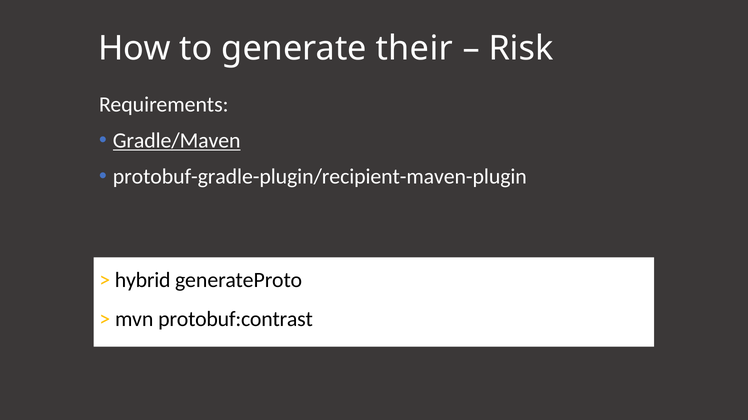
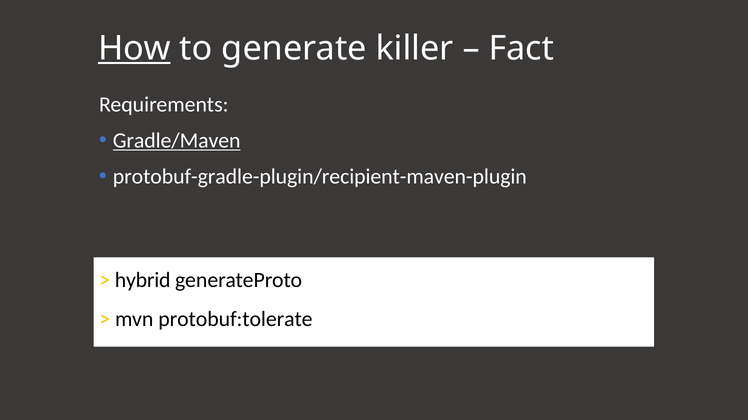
How underline: none -> present (134, 48)
their: their -> killer (415, 48)
Risk: Risk -> Fact (521, 48)
protobuf:contrast: protobuf:contrast -> protobuf:tolerate (235, 320)
